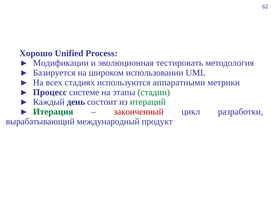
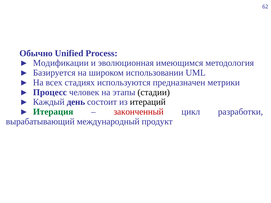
Хорошо: Хорошо -> Обычно (36, 53)
тестировать: тестировать -> имеющимся (180, 63)
аппаратными: аппаратными -> предназначен (179, 83)
системе: системе -> человек (84, 92)
стадии colour: green -> black (154, 92)
итераций colour: green -> black (148, 102)
